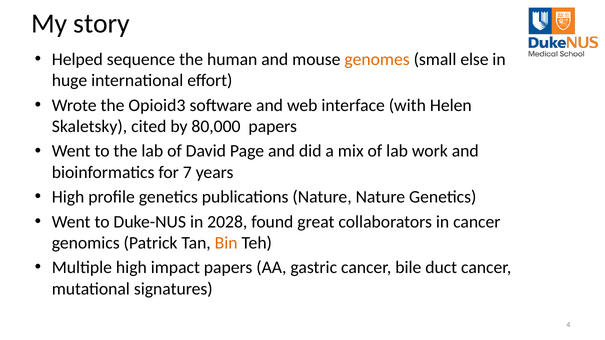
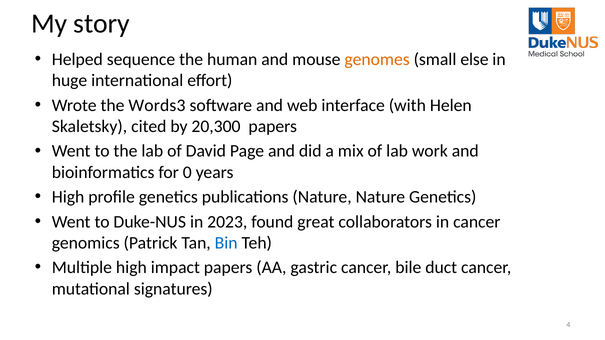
Opioid3: Opioid3 -> Words3 (157, 105)
80,000: 80,000 -> 20,300 (216, 127)
7: 7 -> 0 (187, 172)
2028: 2028 -> 2023 (227, 222)
Bin colour: orange -> blue (226, 243)
